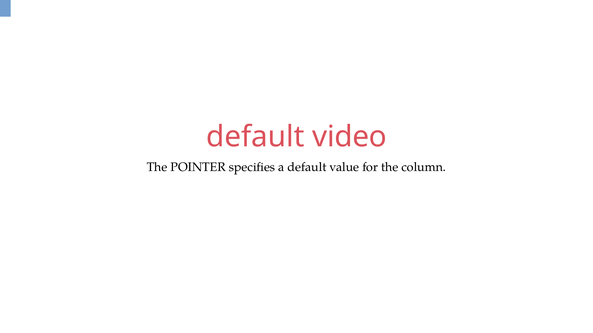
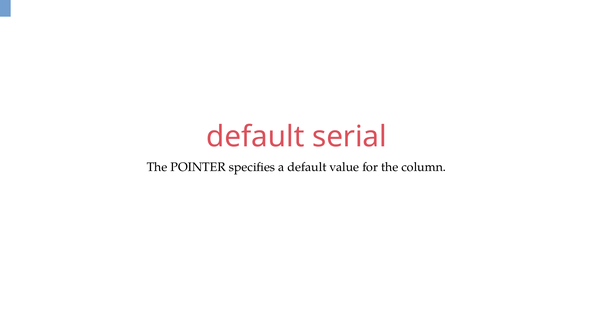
video: video -> serial (350, 137)
